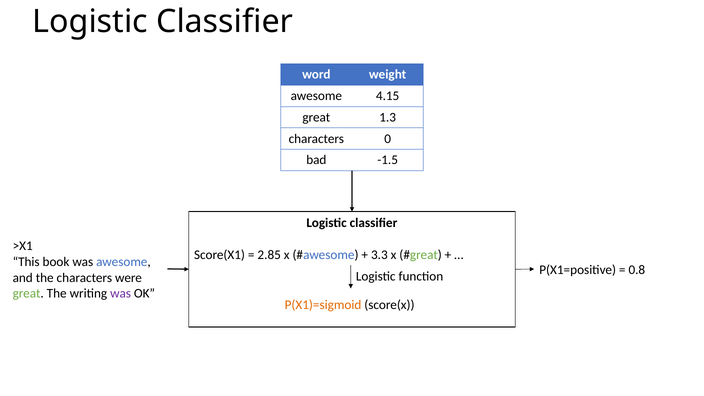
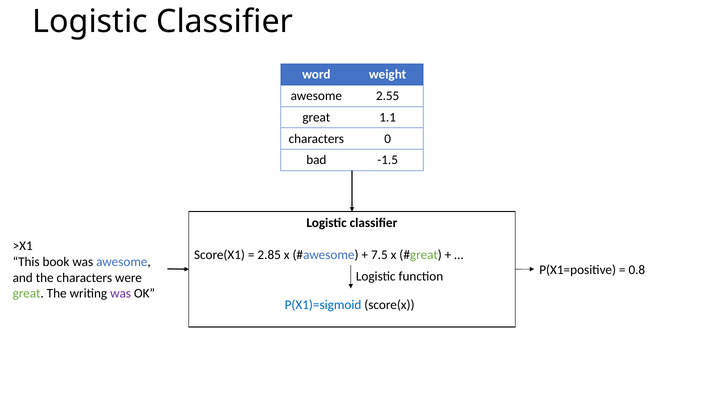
4.15: 4.15 -> 2.55 (388, 96)
1.3: 1.3 -> 1.1 (388, 117)
3.3: 3.3 -> 7.5 (379, 255)
P(X1)=sigmoid colour: orange -> blue (323, 305)
